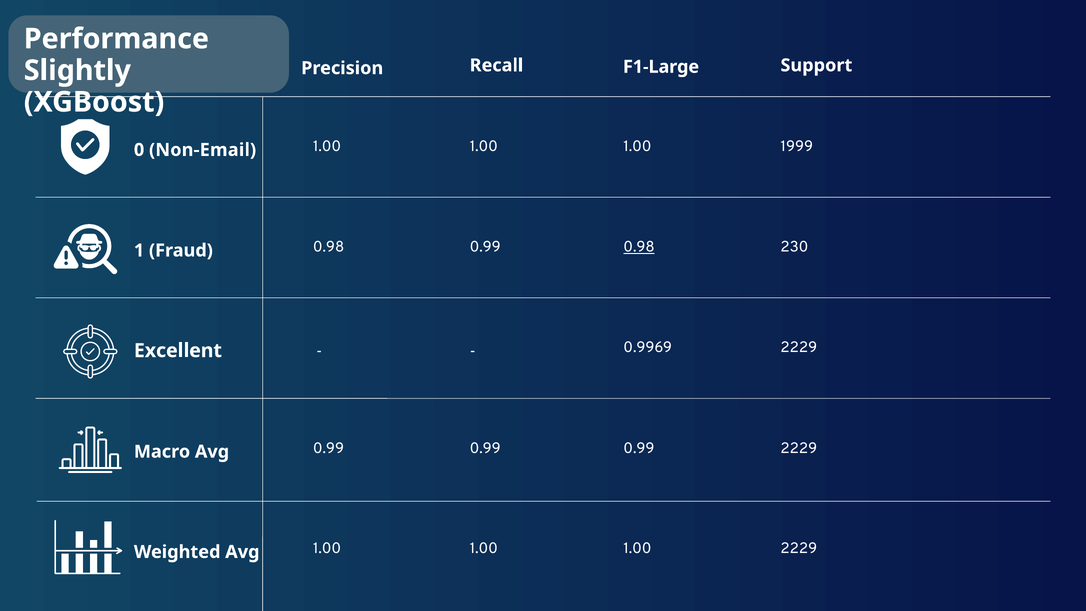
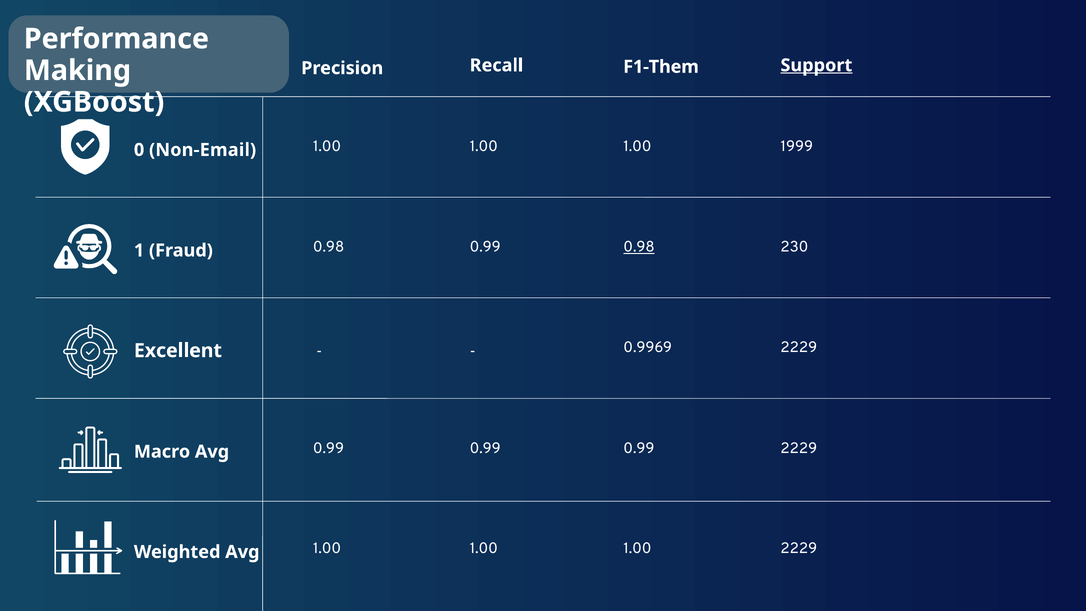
F1-Large: F1-Large -> F1-Them (661, 67)
Support underline: none -> present (816, 65)
Slightly: Slightly -> Making (77, 70)
